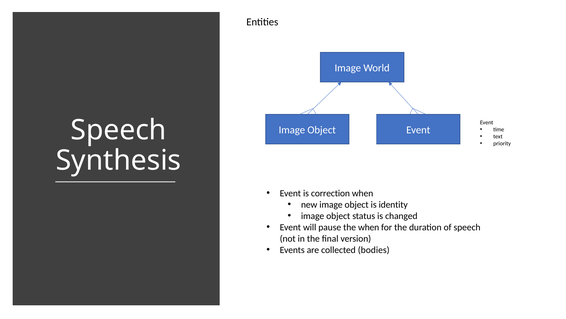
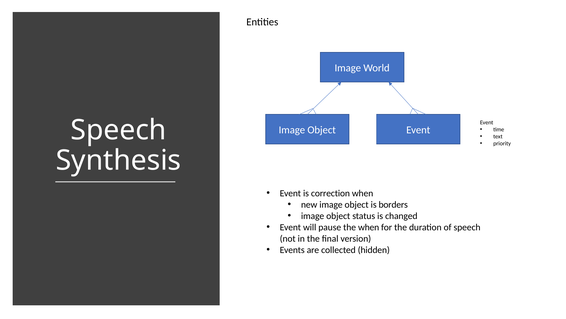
identity: identity -> borders (393, 204)
bodies: bodies -> hidden (374, 250)
